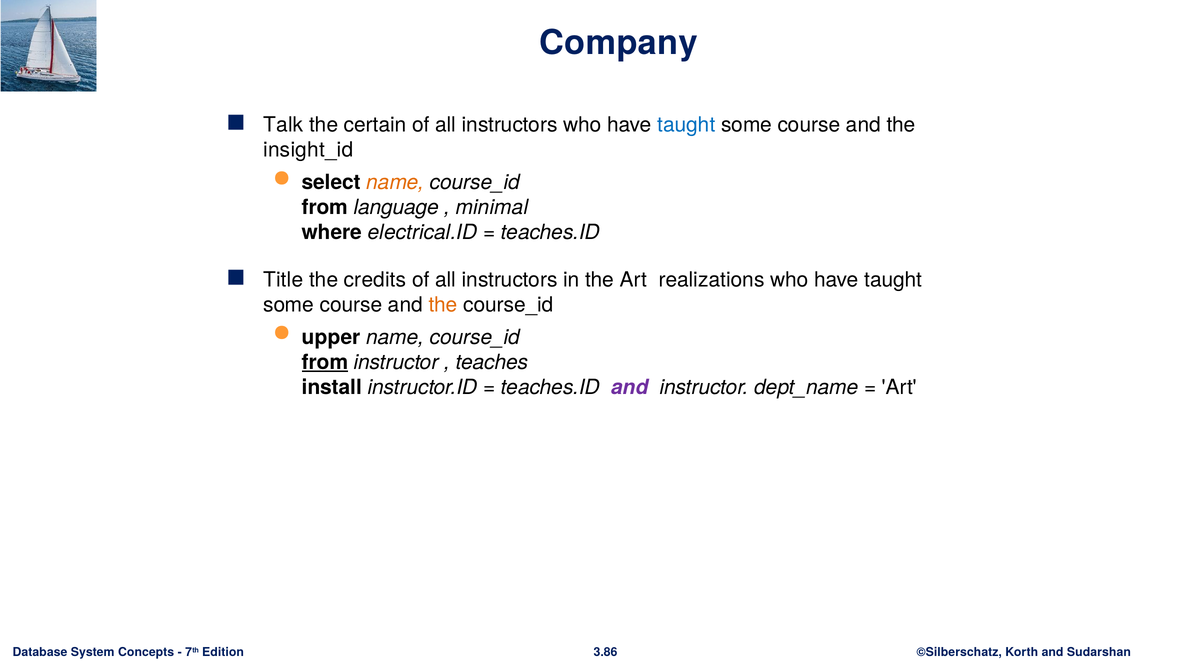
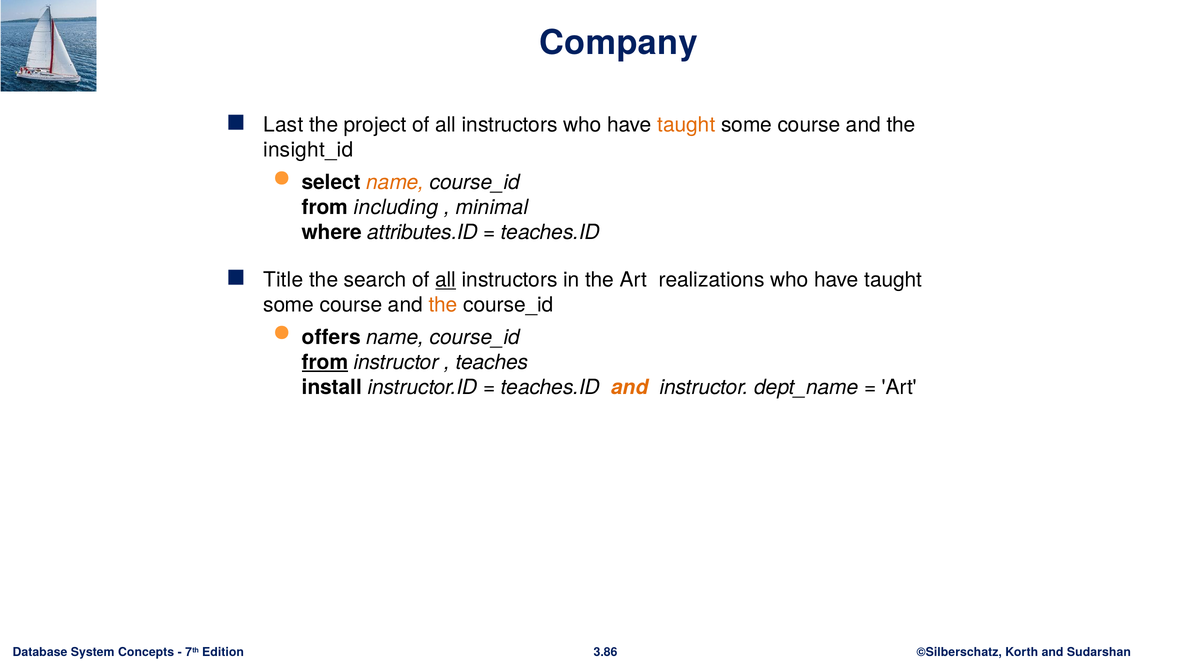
Talk: Talk -> Last (283, 125)
certain: certain -> project (375, 125)
taught colour: blue -> orange (686, 125)
language: language -> including (396, 207)
electrical.ID: electrical.ID -> attributes.ID (423, 232)
credits: credits -> search (375, 280)
all underline: none -> present (446, 280)
upper: upper -> offers (331, 337)
and colour: purple -> orange (630, 387)
